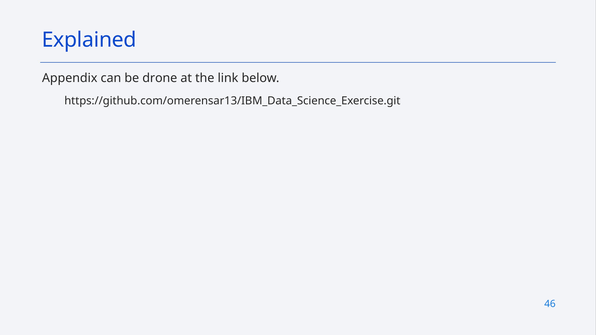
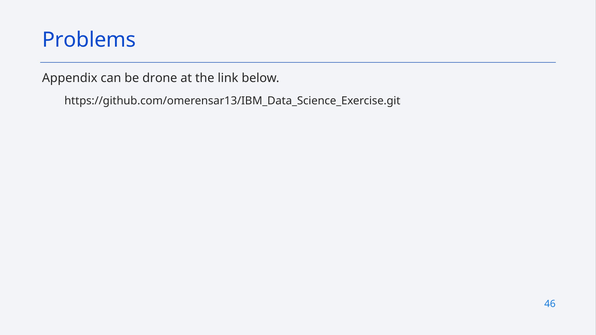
Explained: Explained -> Problems (89, 40)
